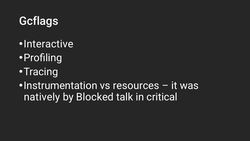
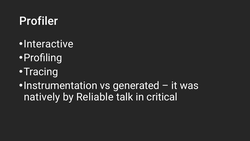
Gcflags: Gcflags -> Profiler (39, 21)
resources: resources -> generated (136, 85)
Blocked: Blocked -> Reliable (95, 97)
